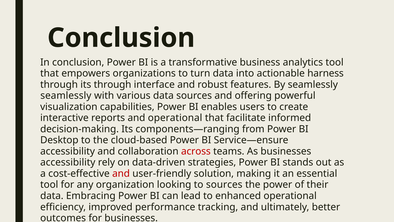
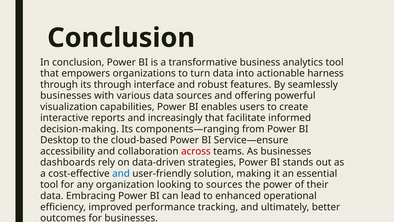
seamlessly: seamlessly -> businesses (66, 96)
and operational: operational -> increasingly (175, 118)
accessibility: accessibility -> dashboards (68, 162)
and colour: red -> blue (121, 173)
